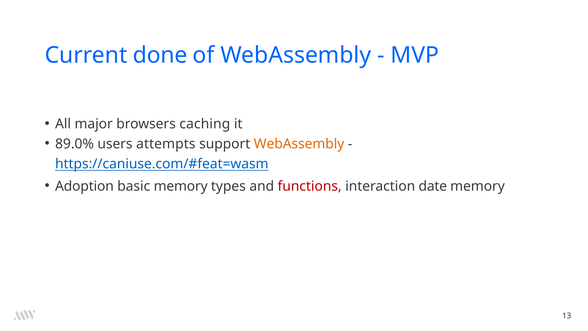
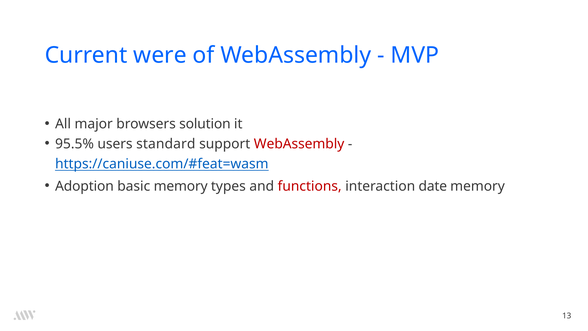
done: done -> were (160, 55)
caching: caching -> solution (205, 124)
89.0%: 89.0% -> 95.5% (74, 144)
attempts: attempts -> standard (166, 144)
WebAssembly colour: orange -> red (299, 144)
